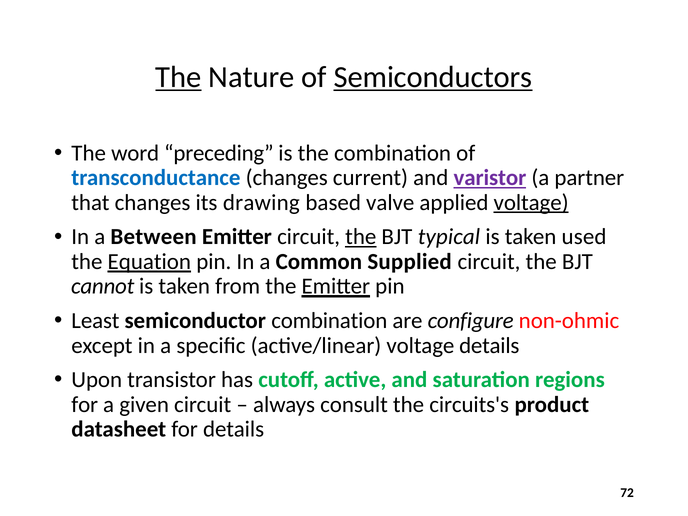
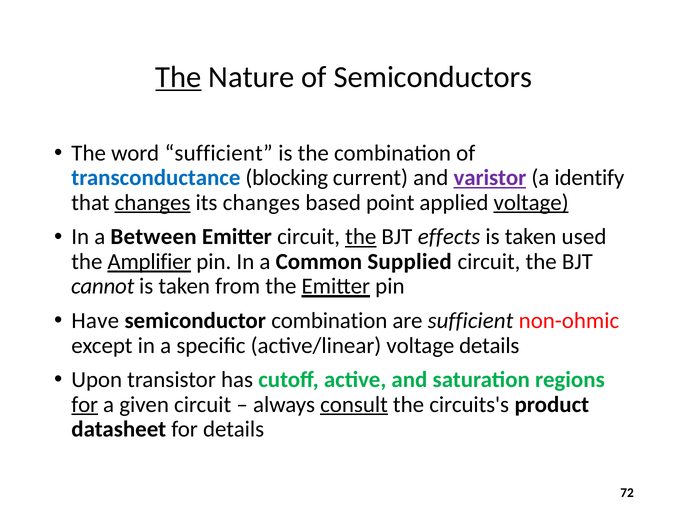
Semiconductors underline: present -> none (433, 77)
word preceding: preceding -> sufficient (219, 153)
transconductance changes: changes -> blocking (287, 178)
partner: partner -> identify (589, 178)
changes underline: none -> present (153, 203)
its drawing: drawing -> changes (261, 203)
valve: valve -> point (390, 203)
typical: typical -> effects (449, 237)
Equation: Equation -> Amplifier (149, 262)
Least: Least -> Have (95, 321)
are configure: configure -> sufficient (470, 321)
for underline: none -> present (85, 405)
consult underline: none -> present (354, 405)
